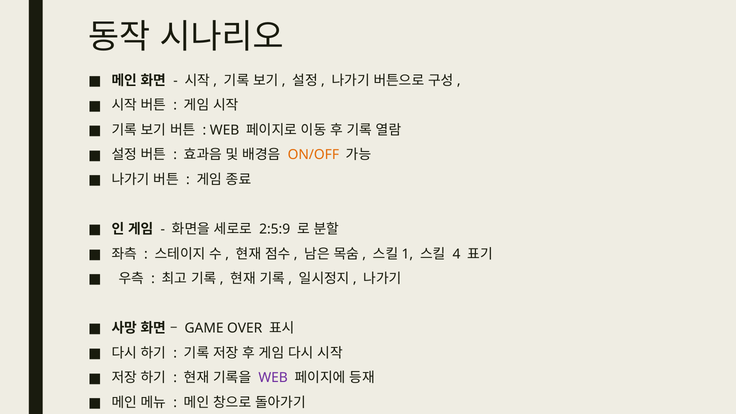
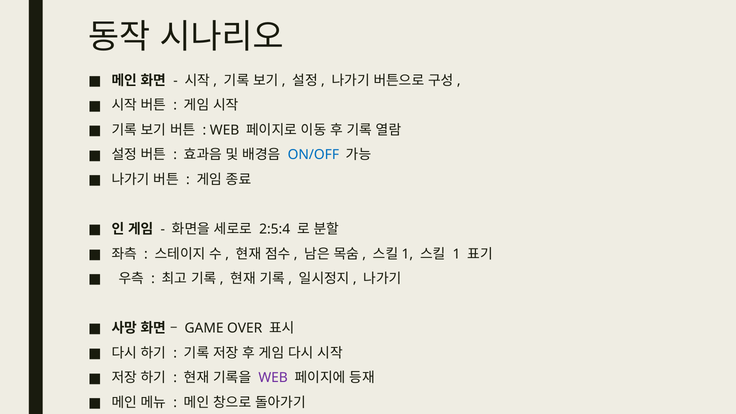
ON/OFF colour: orange -> blue (313, 155)
2:5:9: 2:5:9 -> 2:5:4 (275, 229)
4: 4 -> 1 (457, 254)
